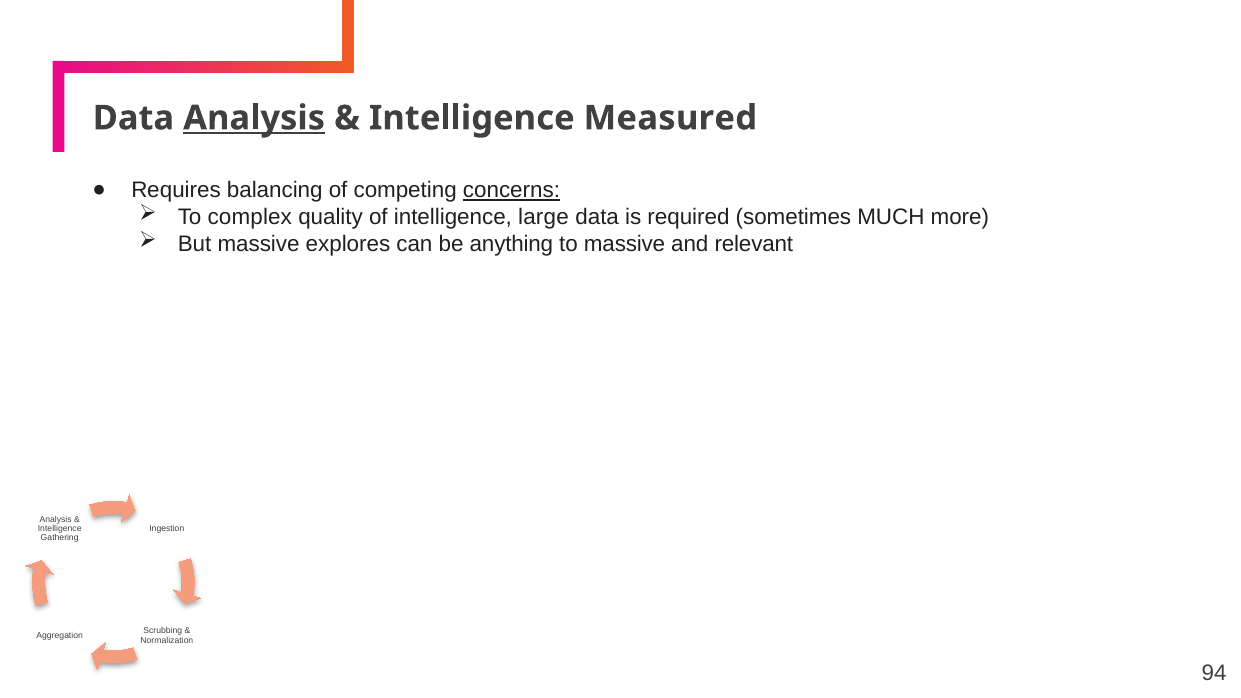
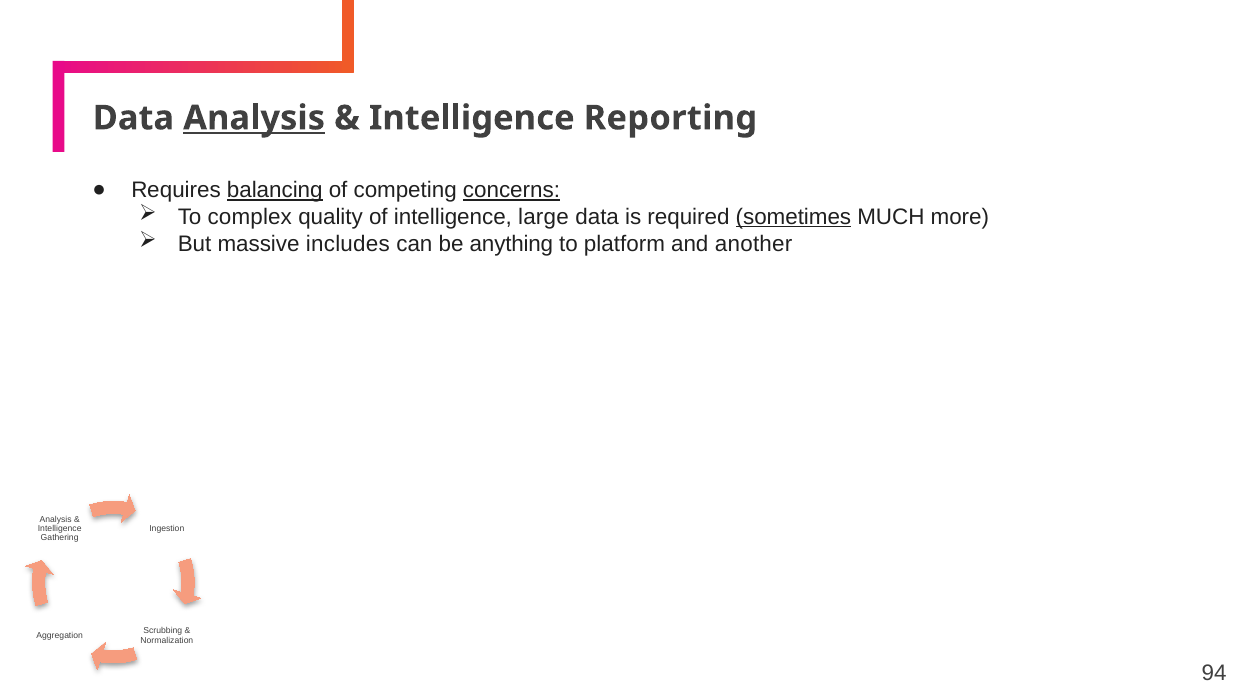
Measured: Measured -> Reporting (670, 118)
balancing underline: none -> present (275, 190)
sometimes underline: none -> present (793, 217)
explores: explores -> includes (348, 244)
to massive: massive -> platform (624, 244)
relevant: relevant -> another (754, 244)
